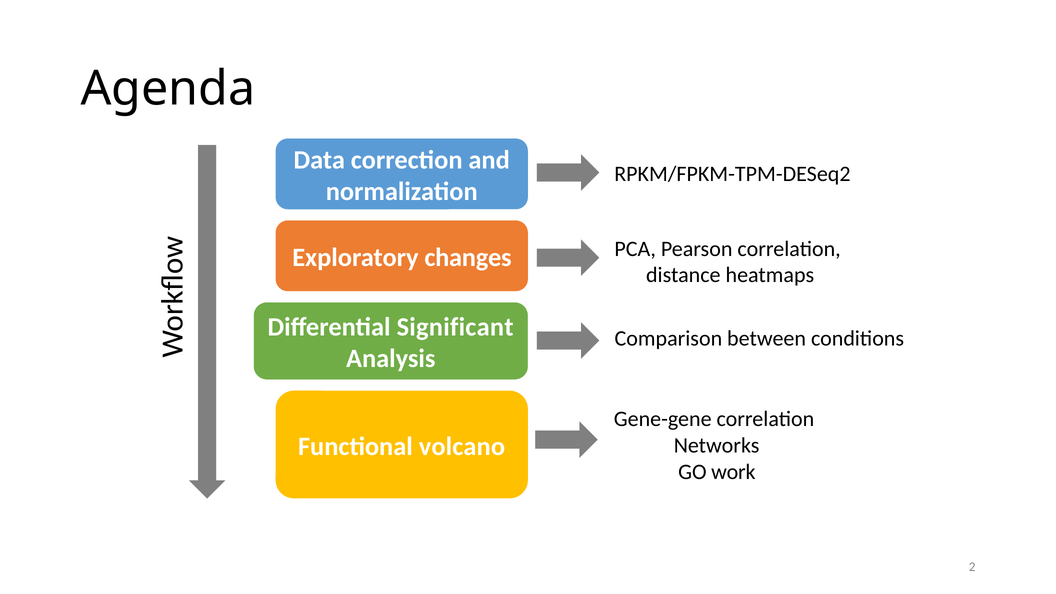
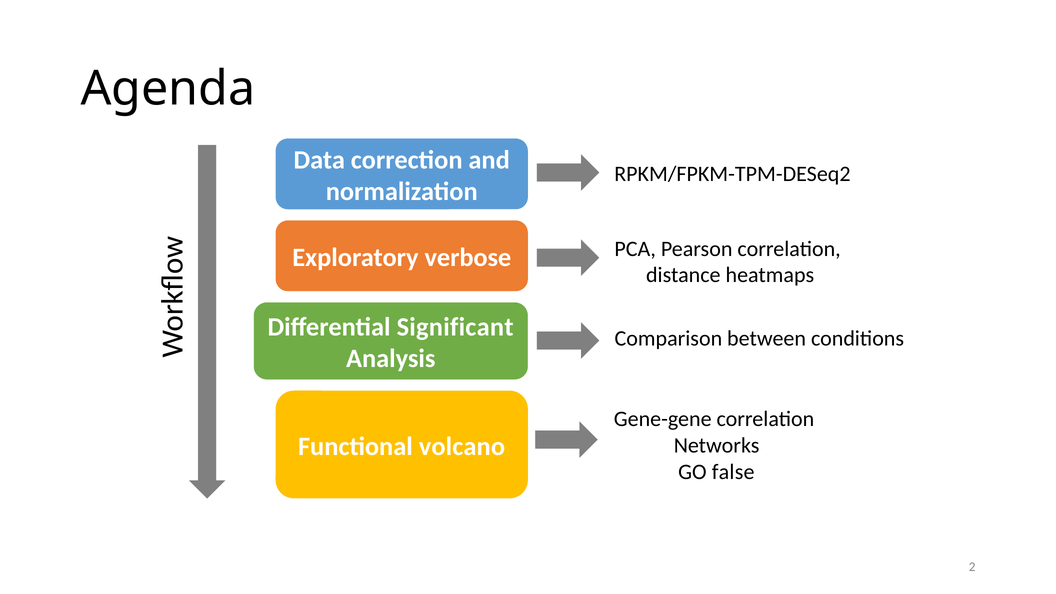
changes: changes -> verbose (468, 258)
work: work -> false (733, 472)
